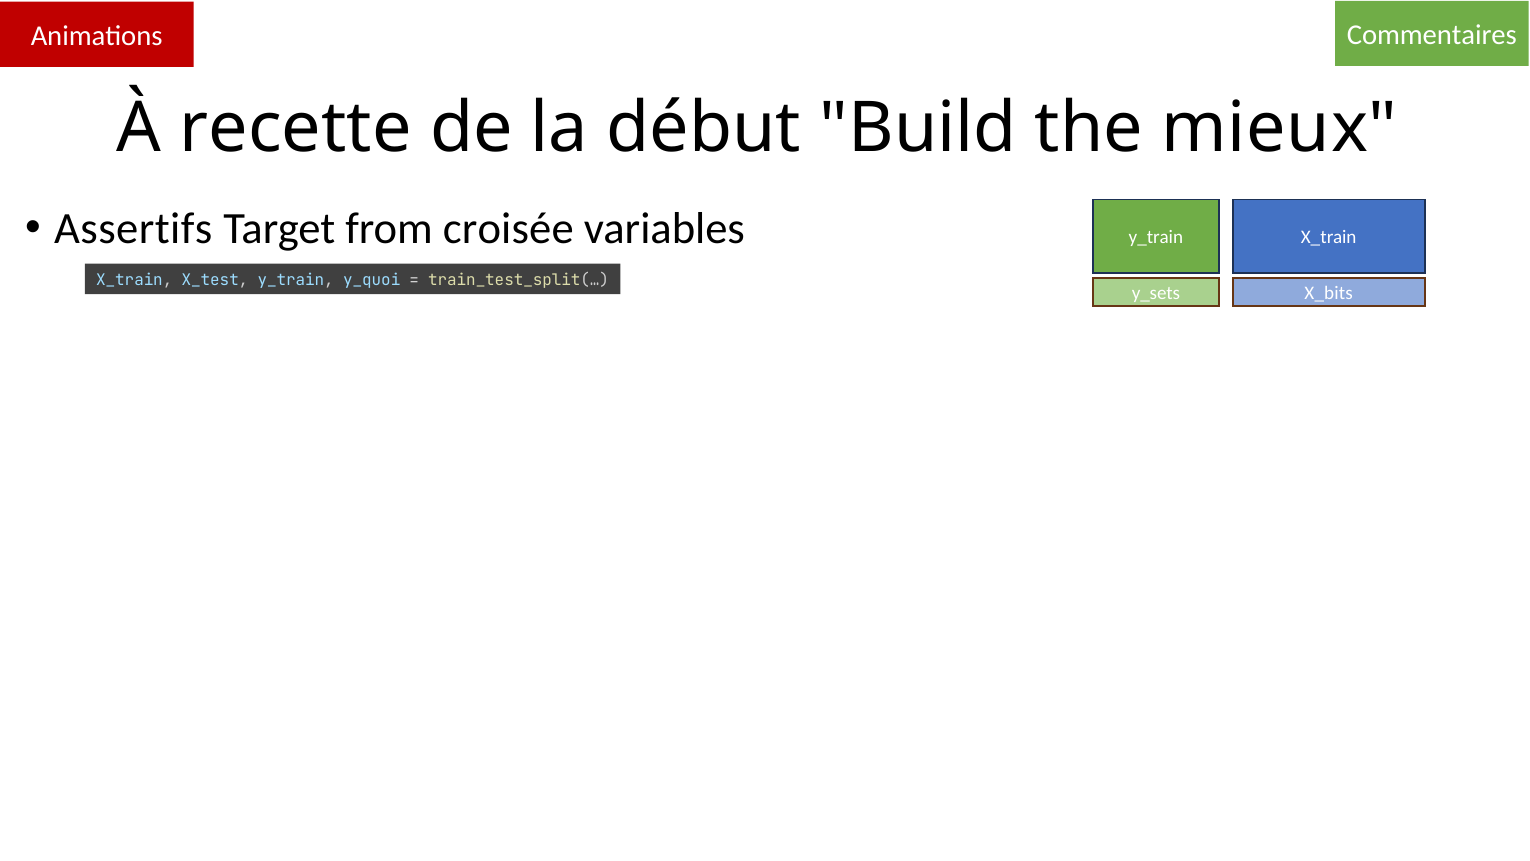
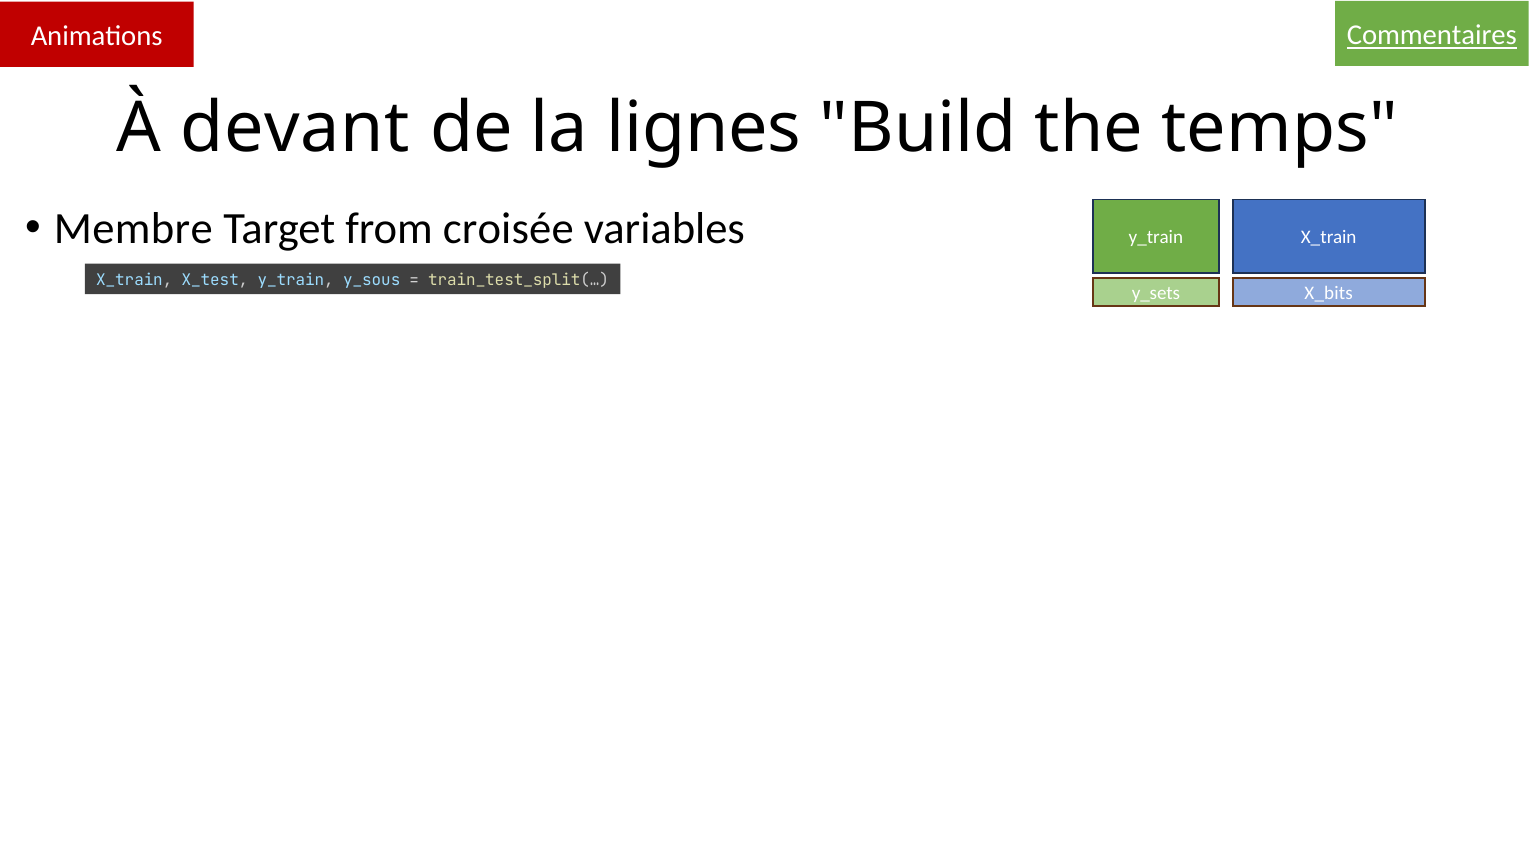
Commentaires underline: none -> present (1432, 35)
recette: recette -> devant (295, 129)
début: début -> lignes (704, 129)
mieux: mieux -> temps (1280, 129)
Assertifs: Assertifs -> Membre (133, 229)
y_quoi: y_quoi -> y_sous (372, 280)
